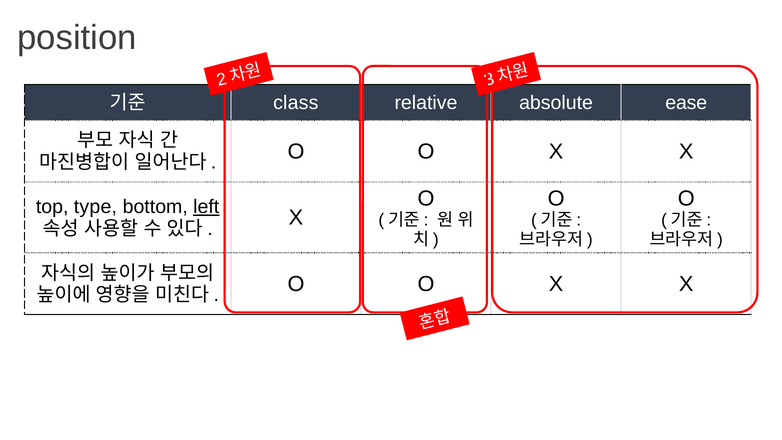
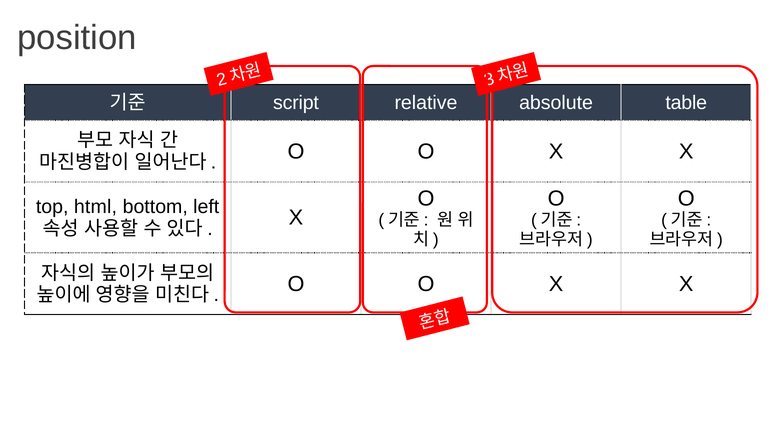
class: class -> script (296, 103)
ease: ease -> table (686, 103)
type: type -> html (95, 207)
left underline: present -> none (206, 207)
